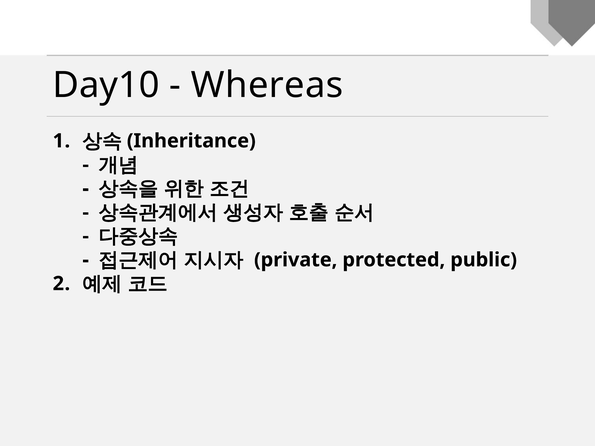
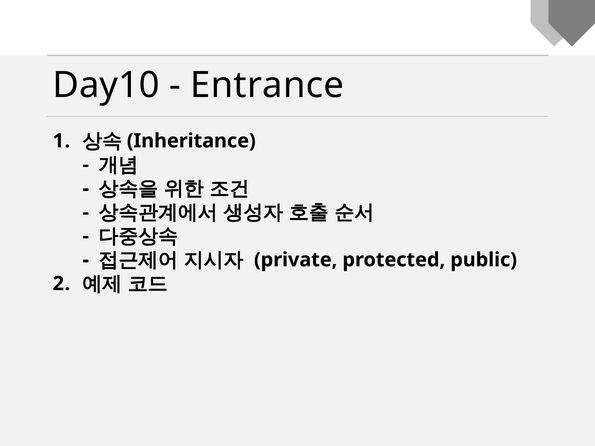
Whereas: Whereas -> Entrance (267, 85)
